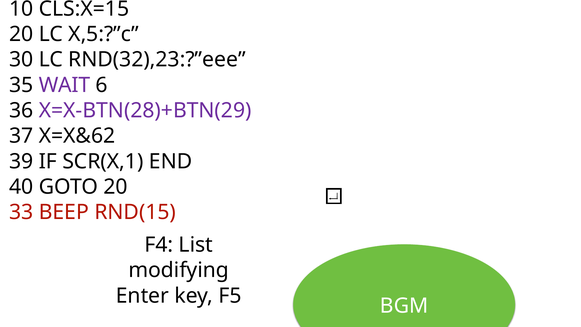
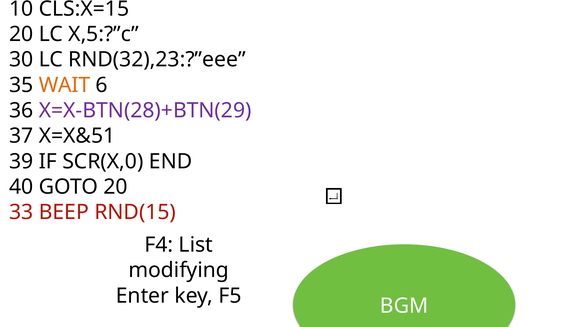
WAIT colour: purple -> orange (64, 85)
X=X&62: X=X&62 -> X=X&51 (77, 136)
SCR(X,1: SCR(X,1 -> SCR(X,0 (103, 161)
